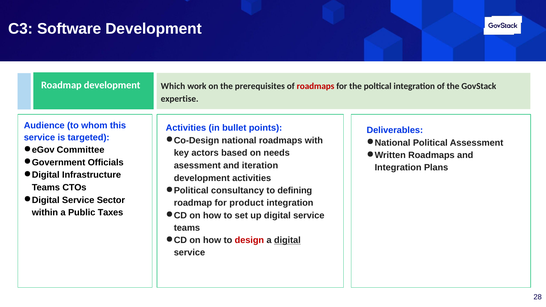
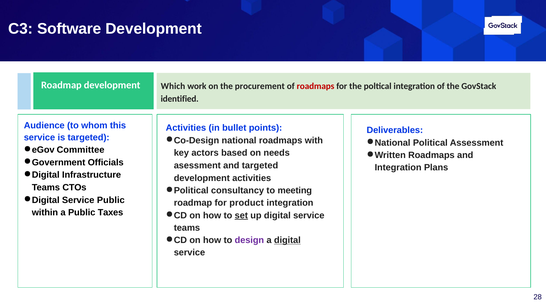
prerequisites: prerequisites -> procurement (260, 86)
expertise: expertise -> identified (180, 99)
and iteration: iteration -> targeted (260, 166)
defining: defining -> meeting (295, 191)
Service Sector: Sector -> Public (111, 200)
set underline: none -> present (241, 215)
design colour: red -> purple (249, 240)
